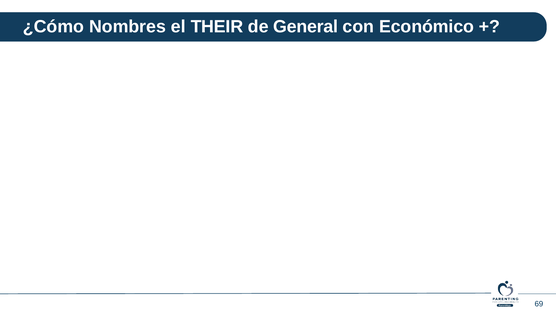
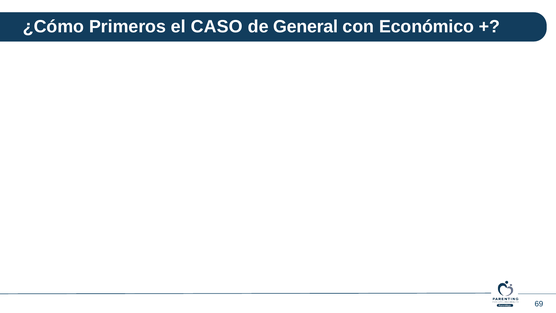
Nombres: Nombres -> Primeros (128, 27)
THEIR: THEIR -> CASO (217, 27)
